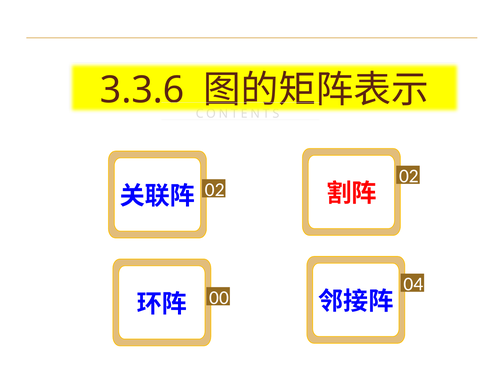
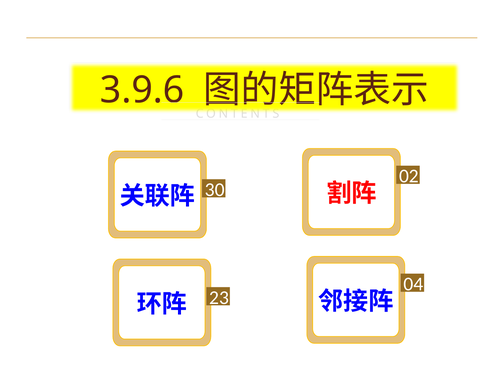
3.3.6: 3.3.6 -> 3.9.6 (142, 90)
02: 02 -> 30 (215, 190)
00: 00 -> 23 (219, 297)
